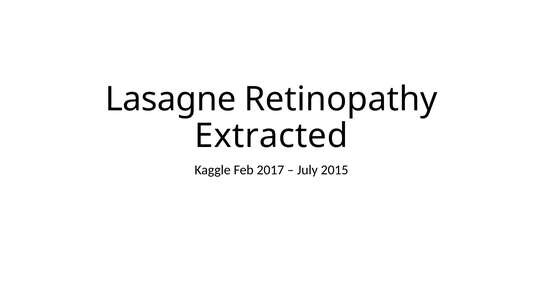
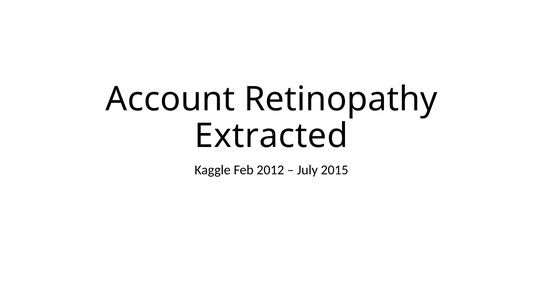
Lasagne: Lasagne -> Account (170, 99)
2017: 2017 -> 2012 (270, 170)
